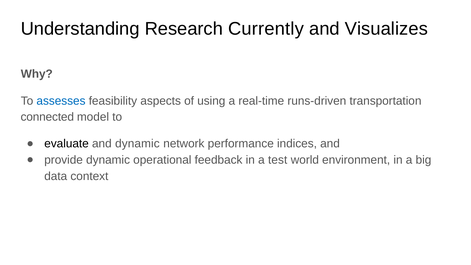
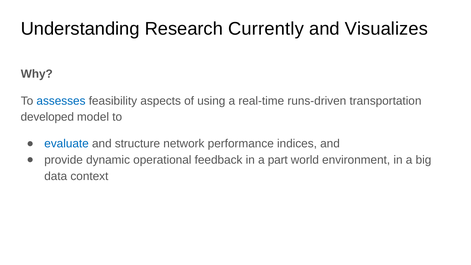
connected: connected -> developed (47, 117)
evaluate colour: black -> blue (67, 144)
and dynamic: dynamic -> structure (137, 144)
test: test -> part (278, 160)
